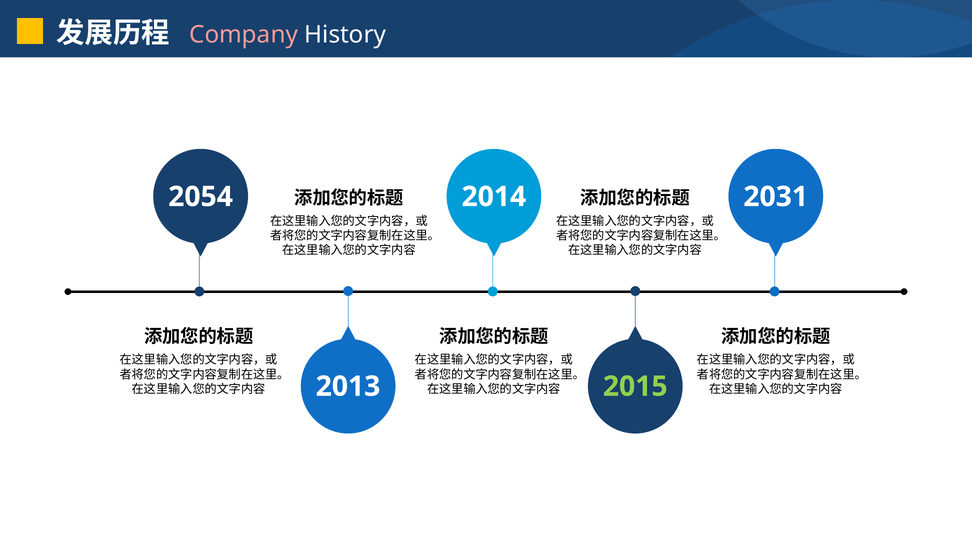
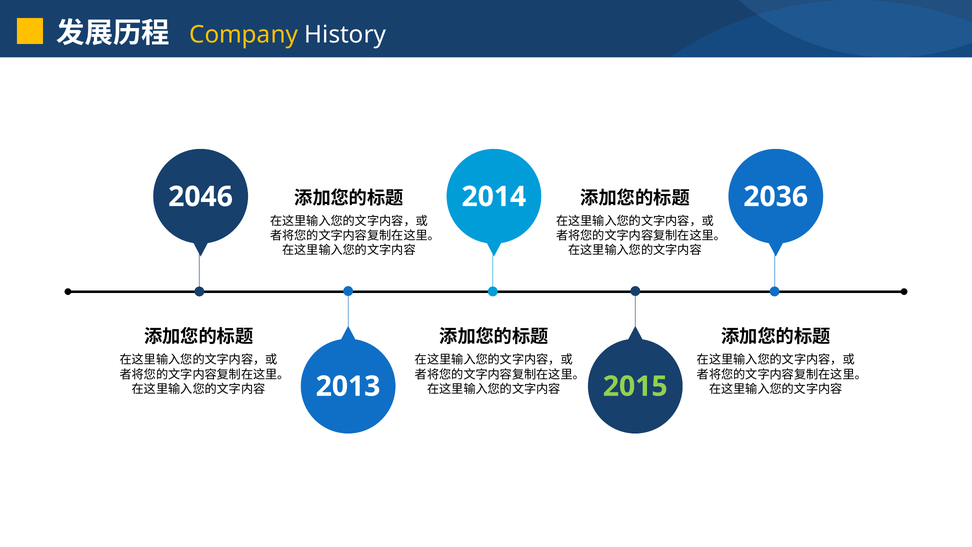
Company colour: pink -> yellow (244, 35)
2054: 2054 -> 2046 (201, 197)
2031: 2031 -> 2036 (776, 197)
